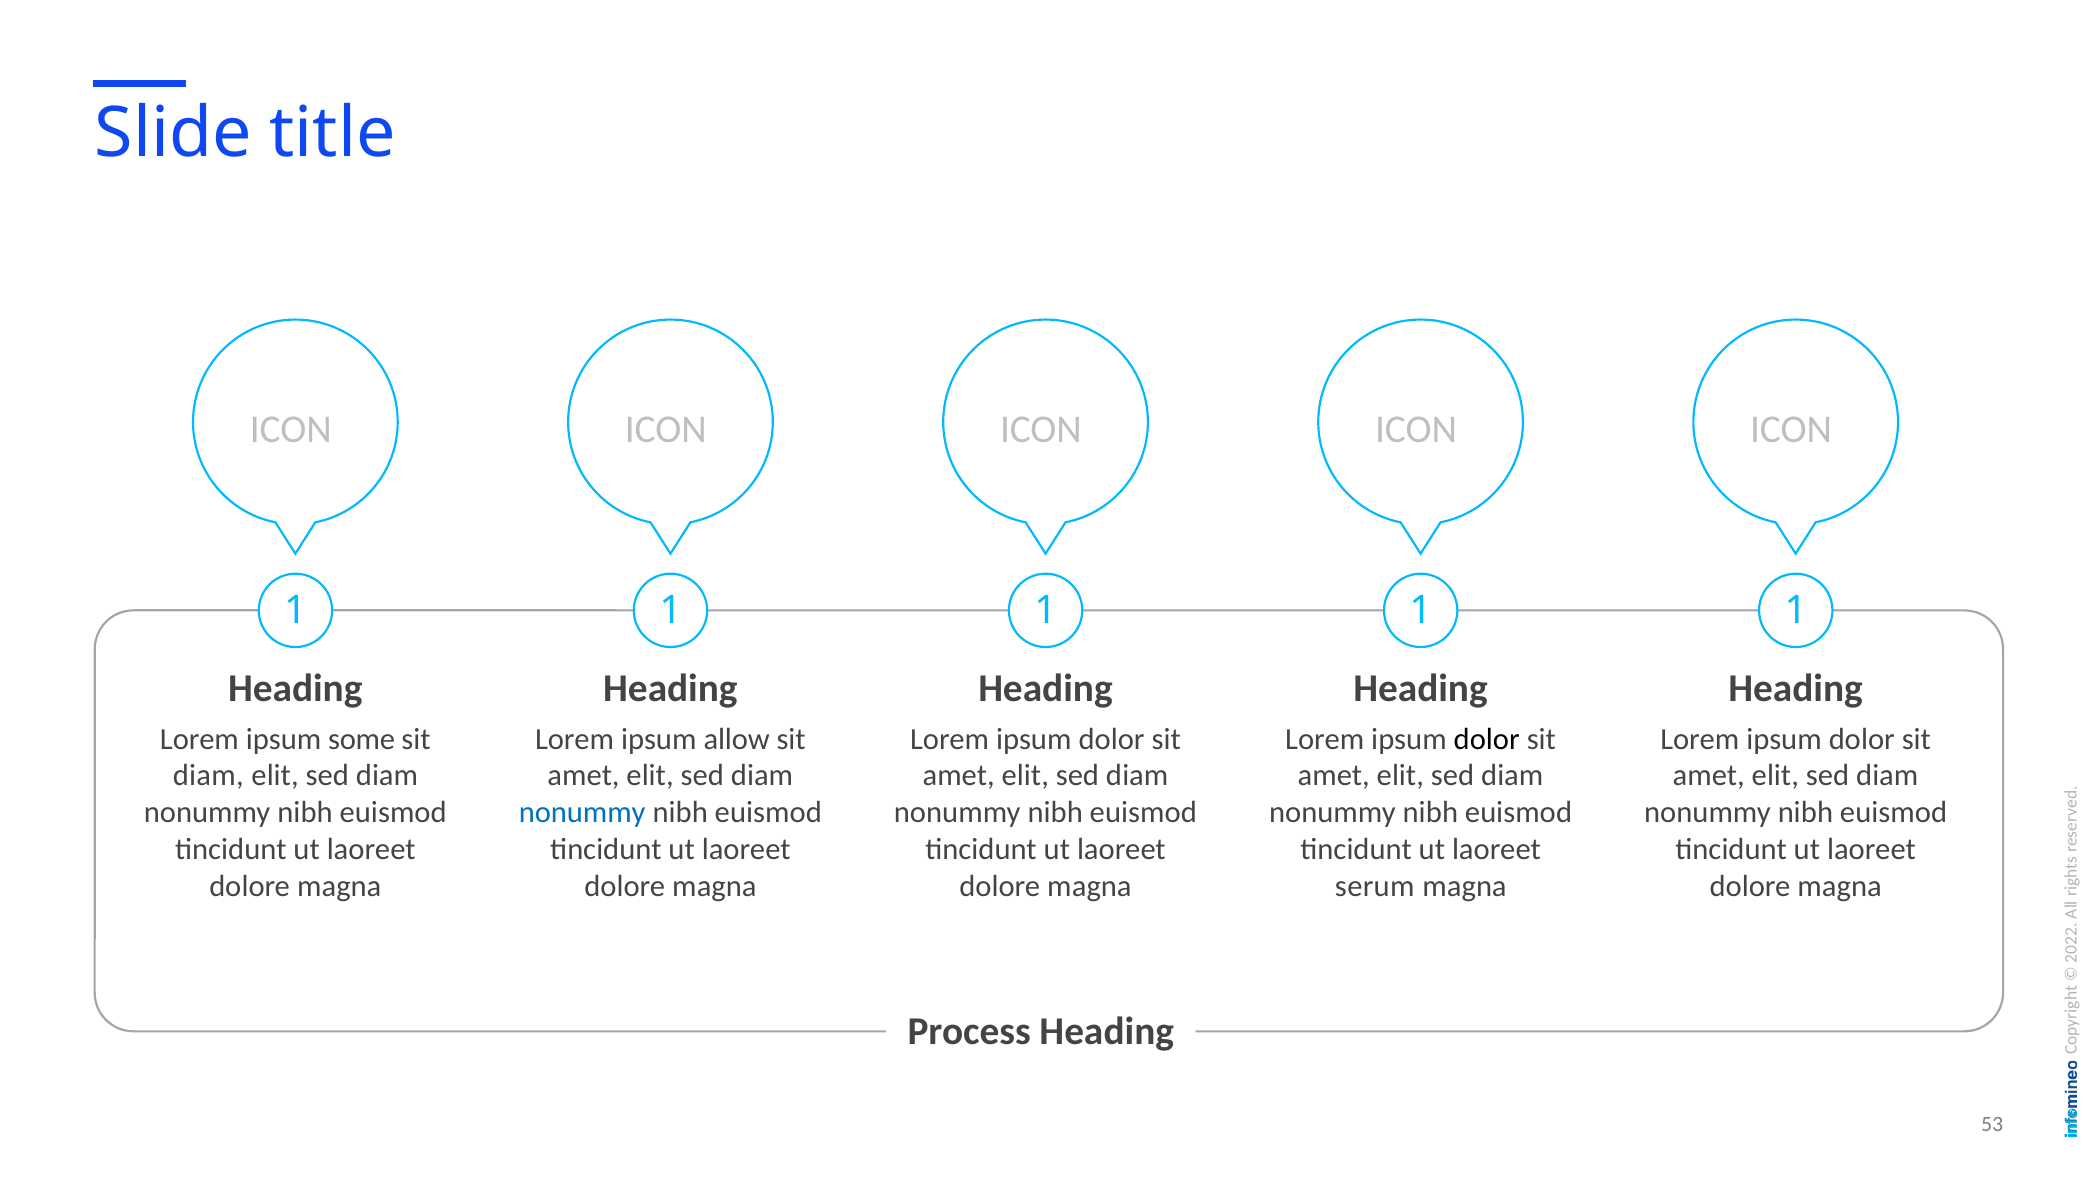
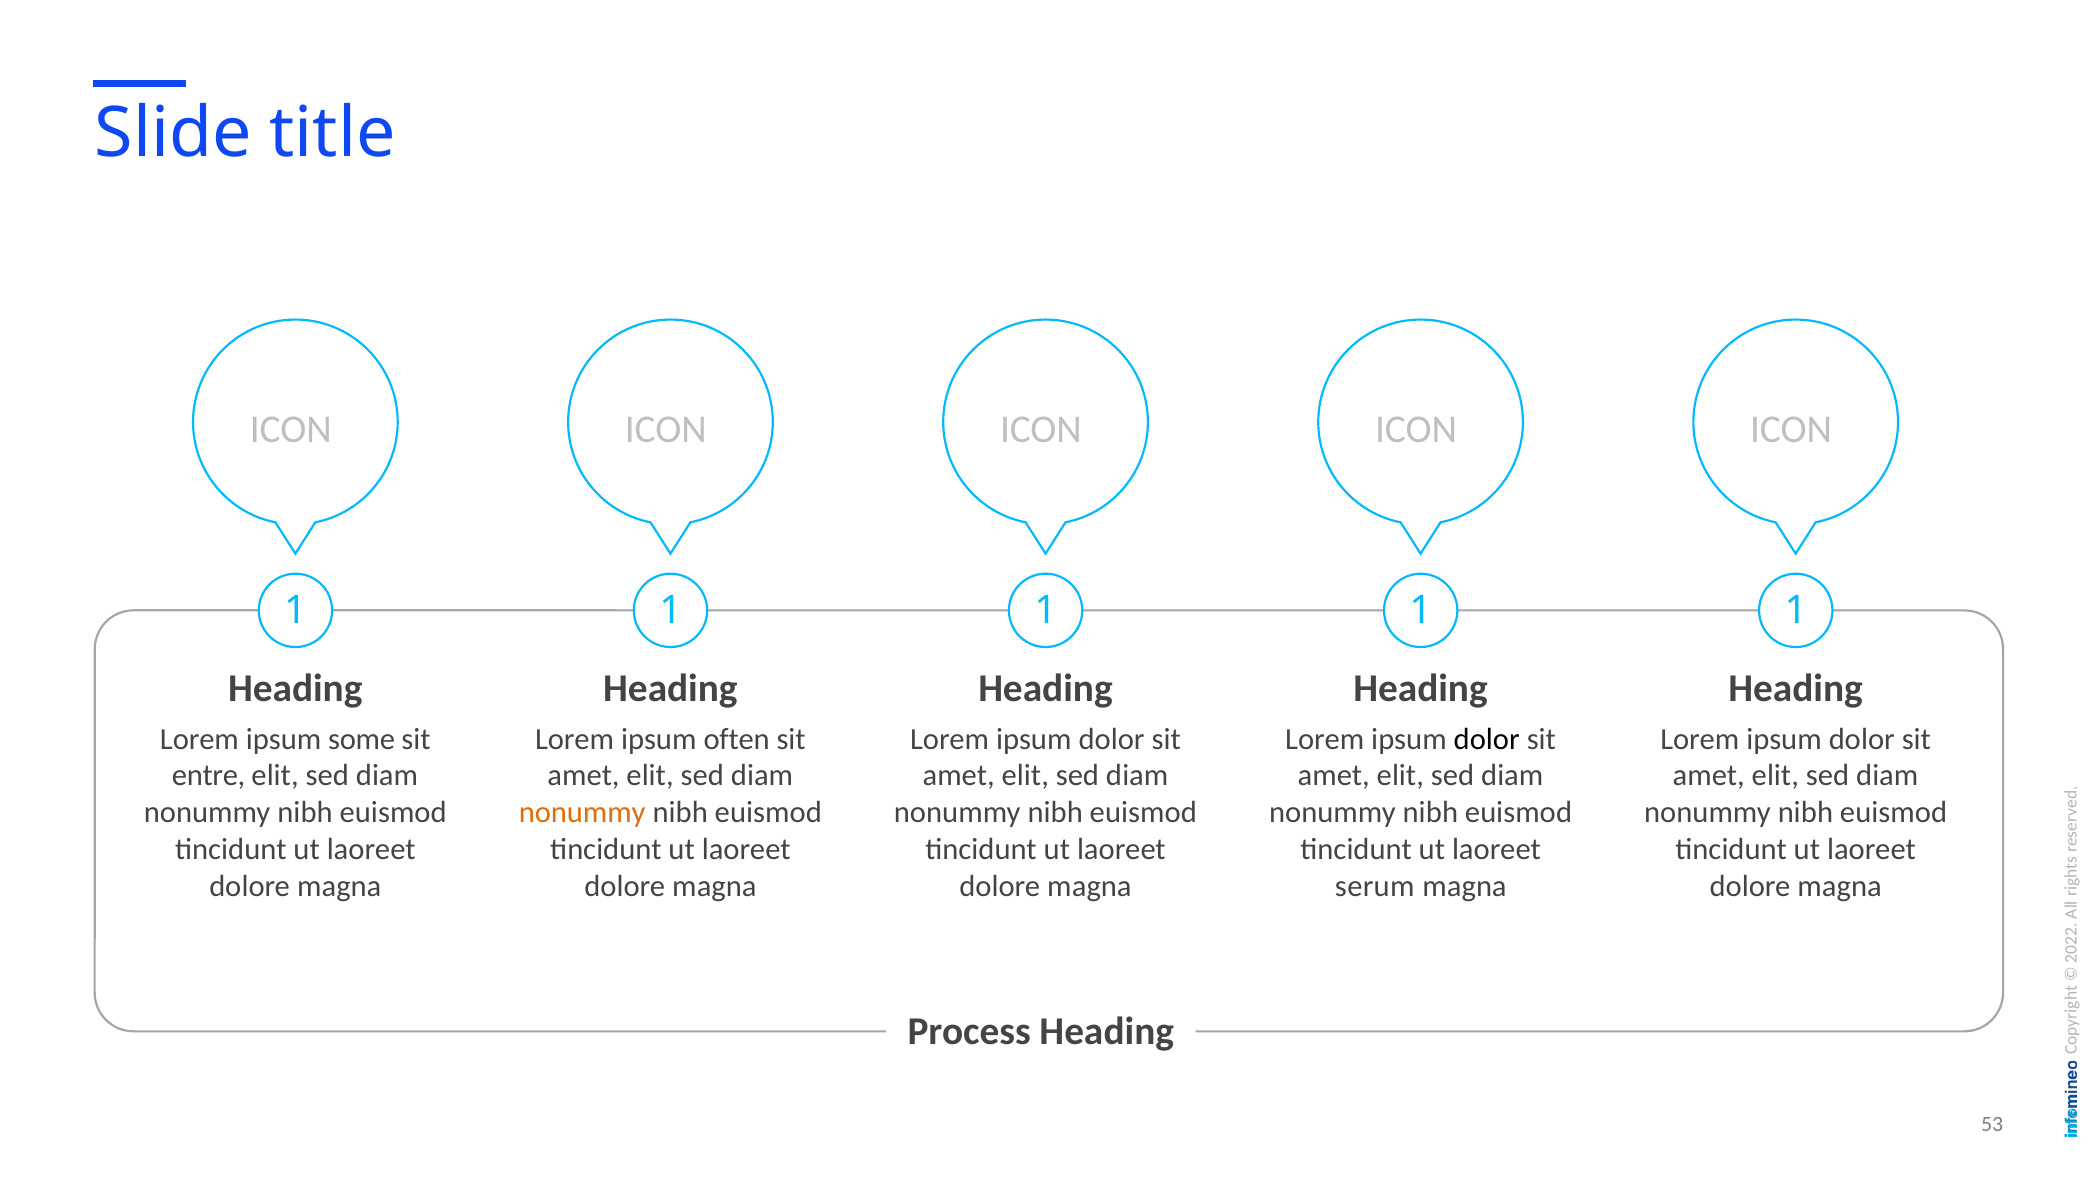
allow: allow -> often (737, 739)
diam: diam -> entre (209, 776)
nonummy colour: blue -> orange (582, 813)
